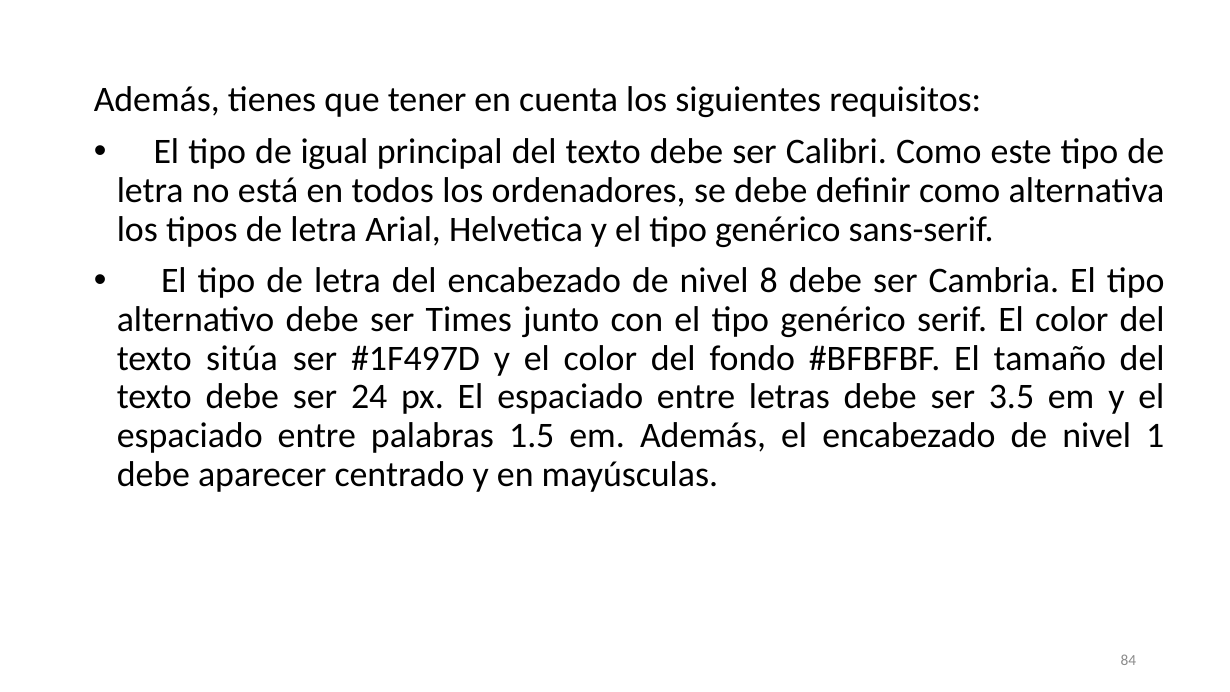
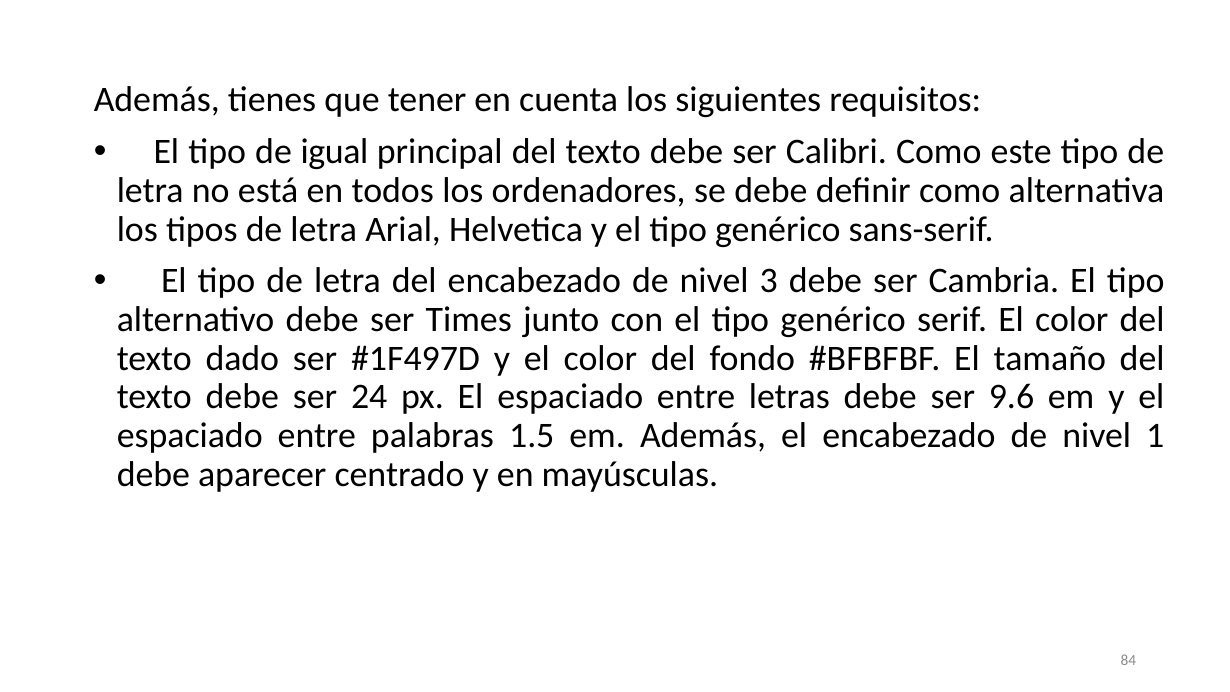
8: 8 -> 3 (769, 281)
sitúa: sitúa -> dado (242, 358)
3.5: 3.5 -> 9.6 (1012, 397)
